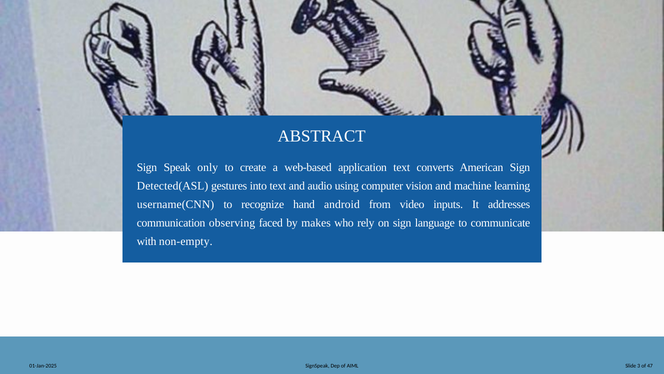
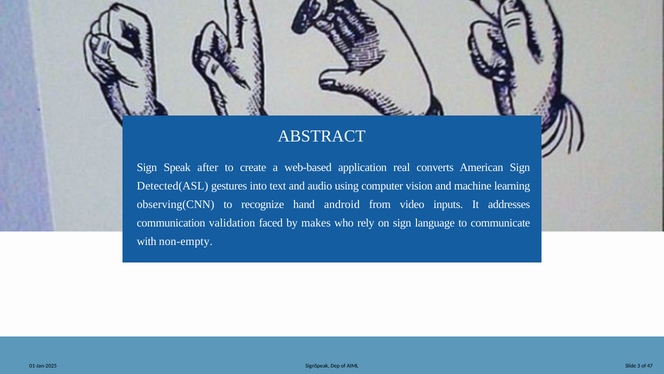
only: only -> after (208, 167)
application text: text -> real (402, 167)
username(CNN: username(CNN -> observing(CNN (176, 204)
observing: observing -> validation (232, 223)
